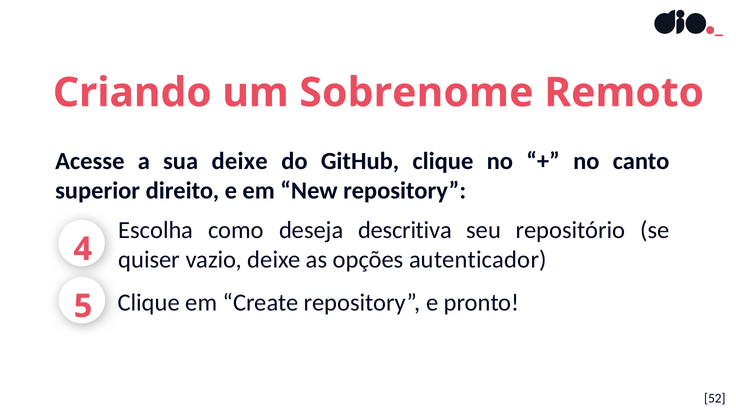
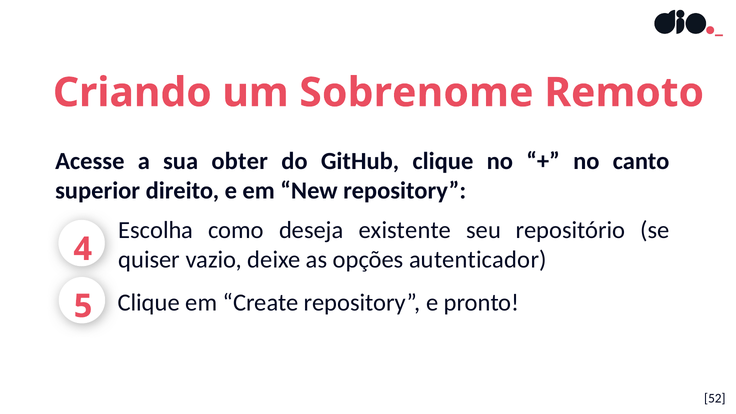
sua deixe: deixe -> obter (240, 161)
descritiva: descritiva -> existente (405, 230)
